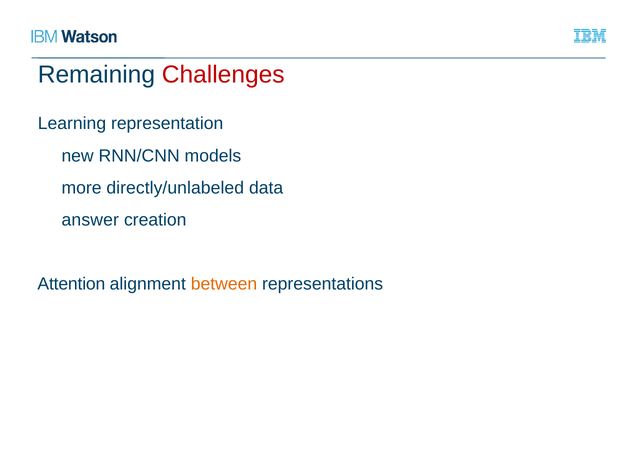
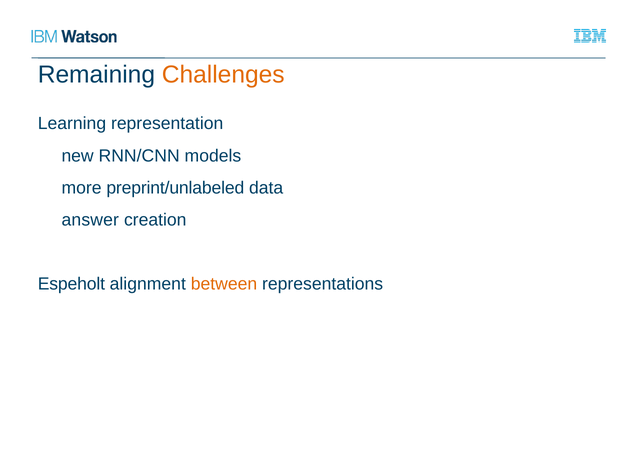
Challenges colour: red -> orange (223, 75)
directly/unlabeled: directly/unlabeled -> preprint/unlabeled (175, 188)
Attention: Attention -> Espeholt (71, 284)
